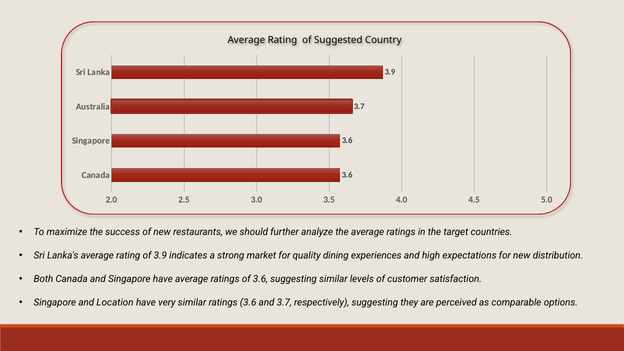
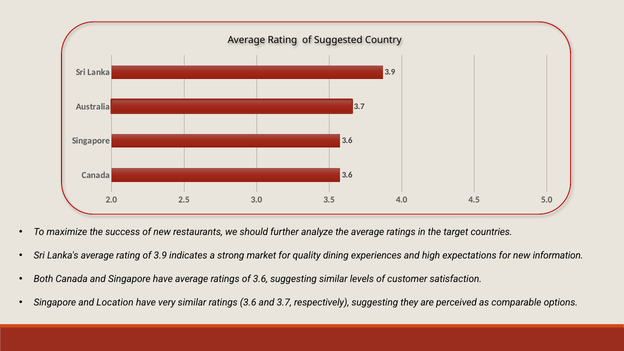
distribution: distribution -> information (558, 256)
